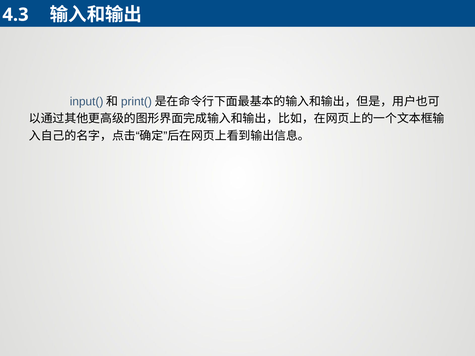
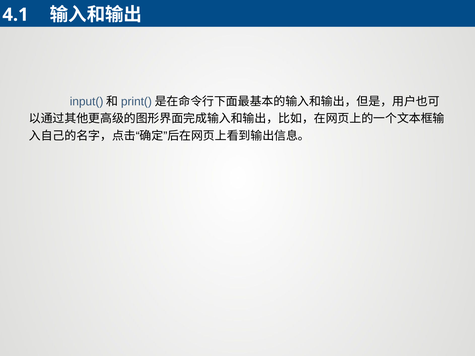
4.3: 4.3 -> 4.1 (15, 15)
